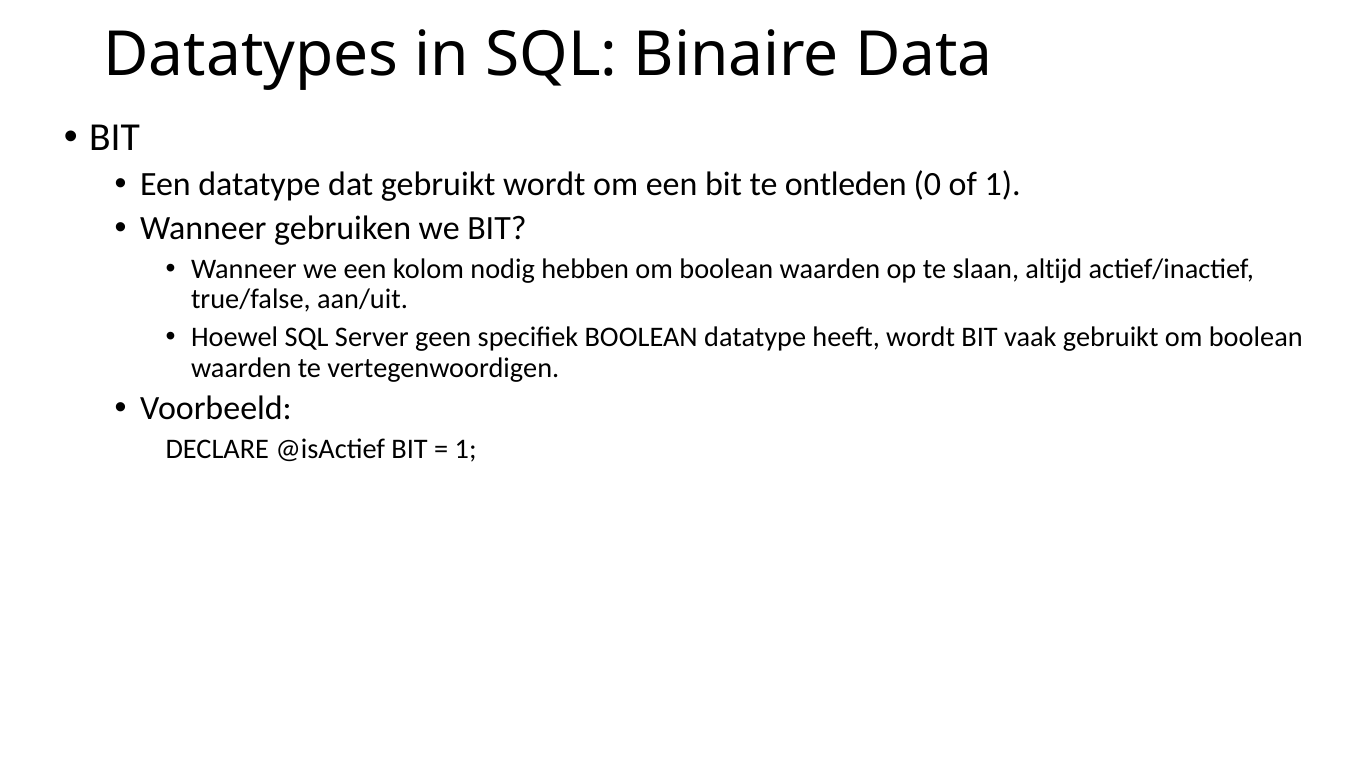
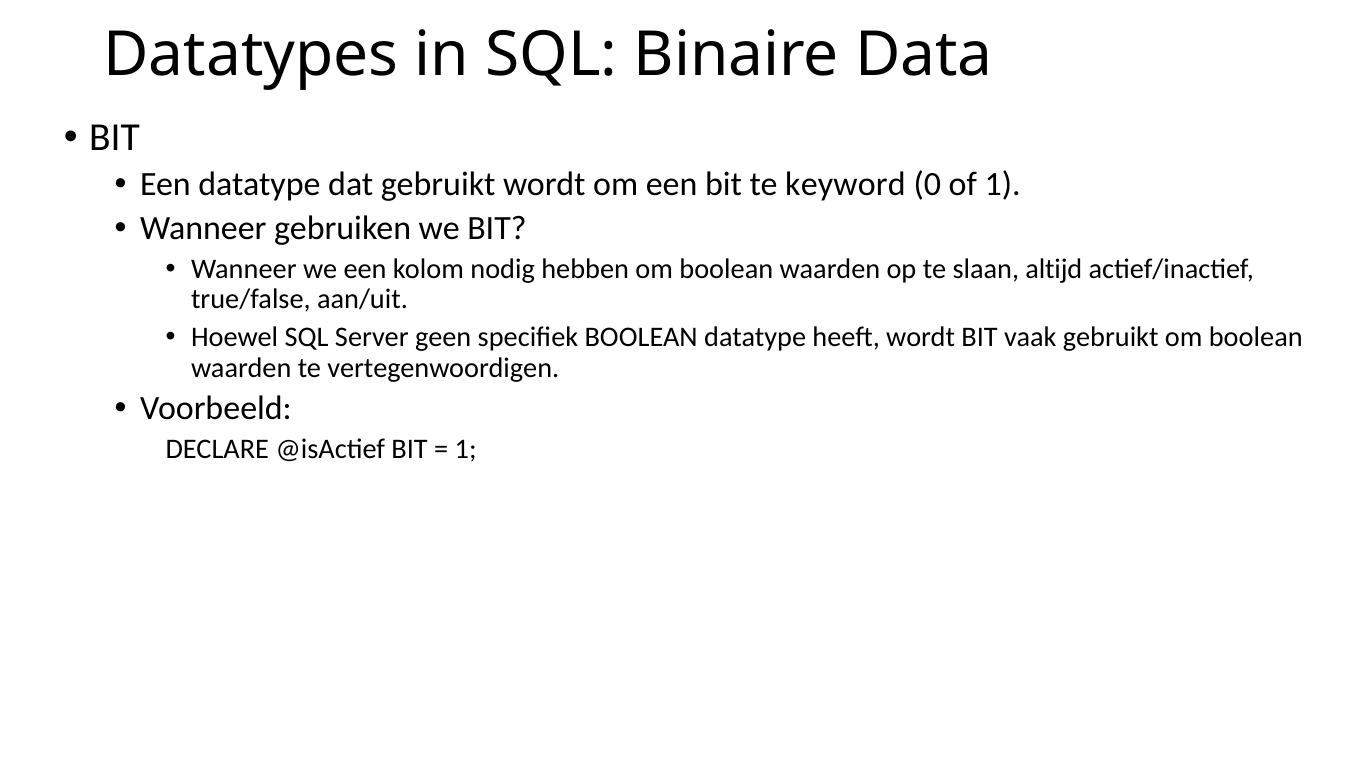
ontleden: ontleden -> keyword (845, 185)
